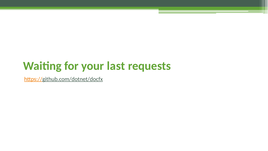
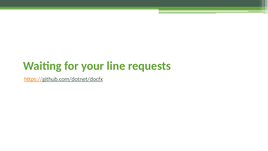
last: last -> line (116, 66)
